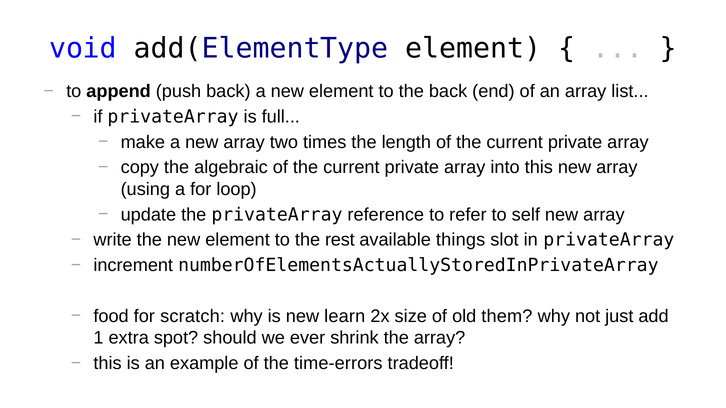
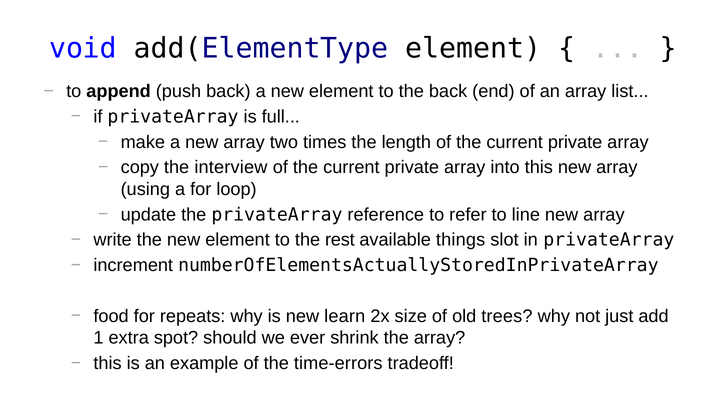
algebraic: algebraic -> interview (231, 168)
self: self -> line (526, 215)
scratch: scratch -> repeats (193, 316)
them: them -> trees (507, 316)
